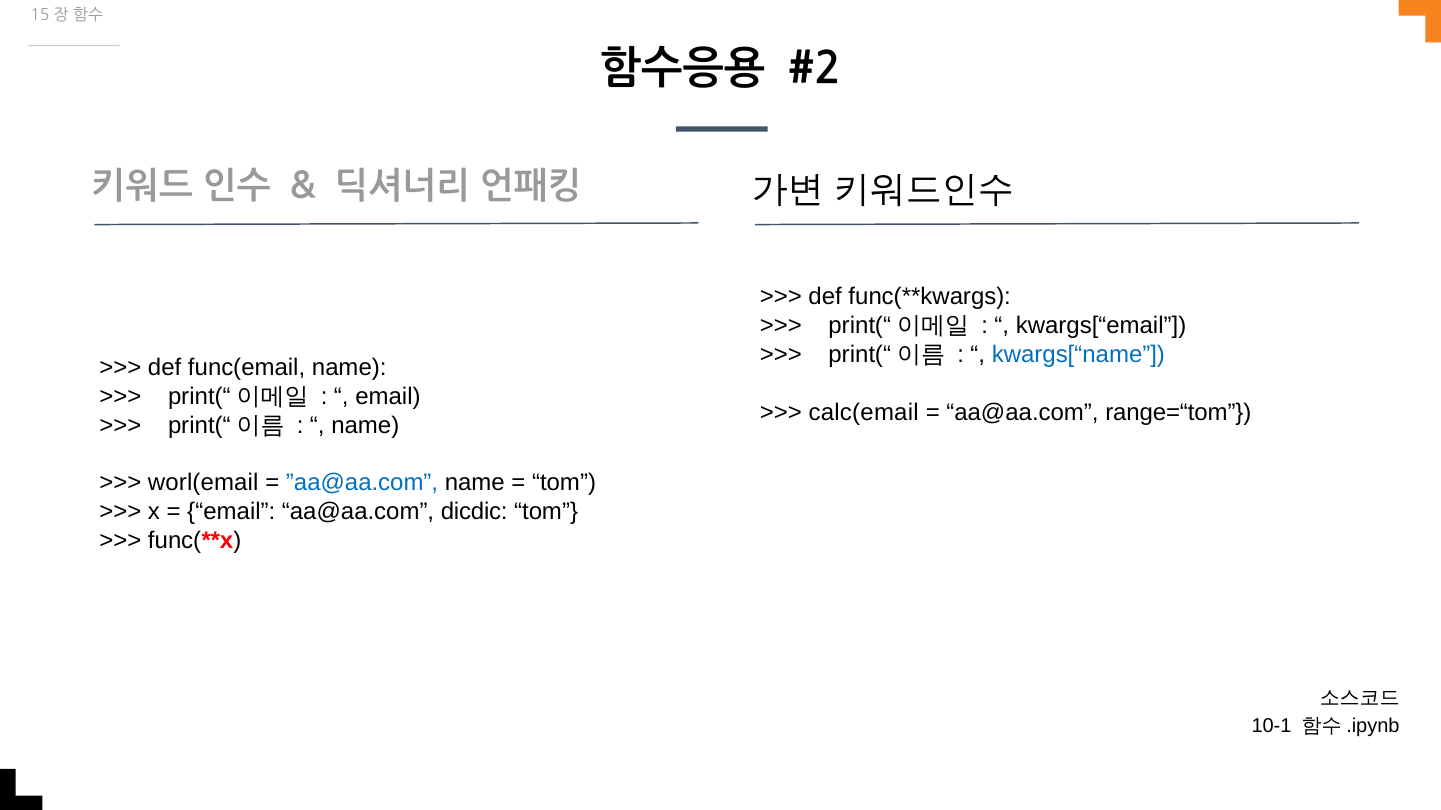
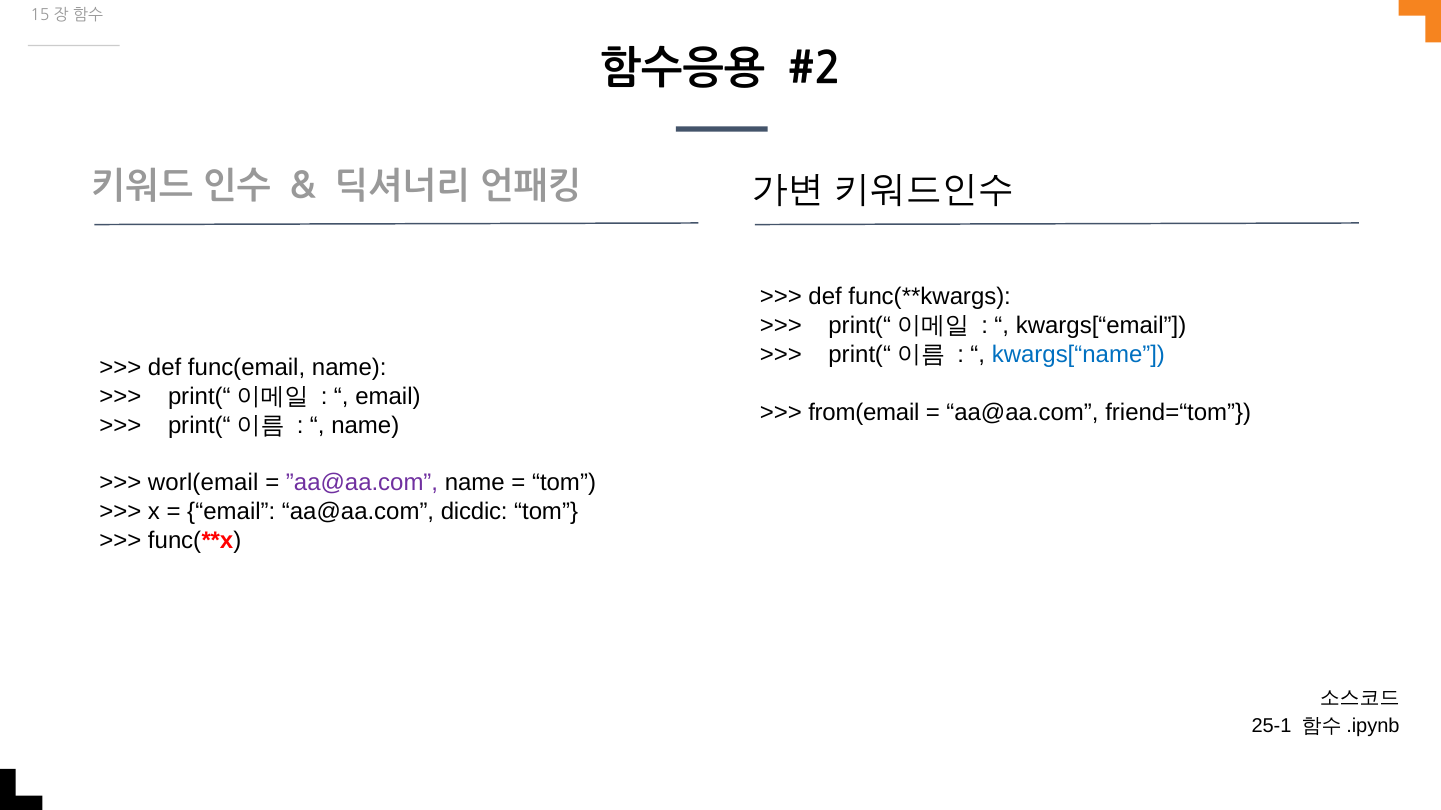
calc(email: calc(email -> from(email (864, 413)
range=“tom: range=“tom -> friend=“tom (1178, 413)
”aa@aa.com colour: blue -> purple (362, 483)
10-1: 10-1 -> 25-1 (1271, 726)
